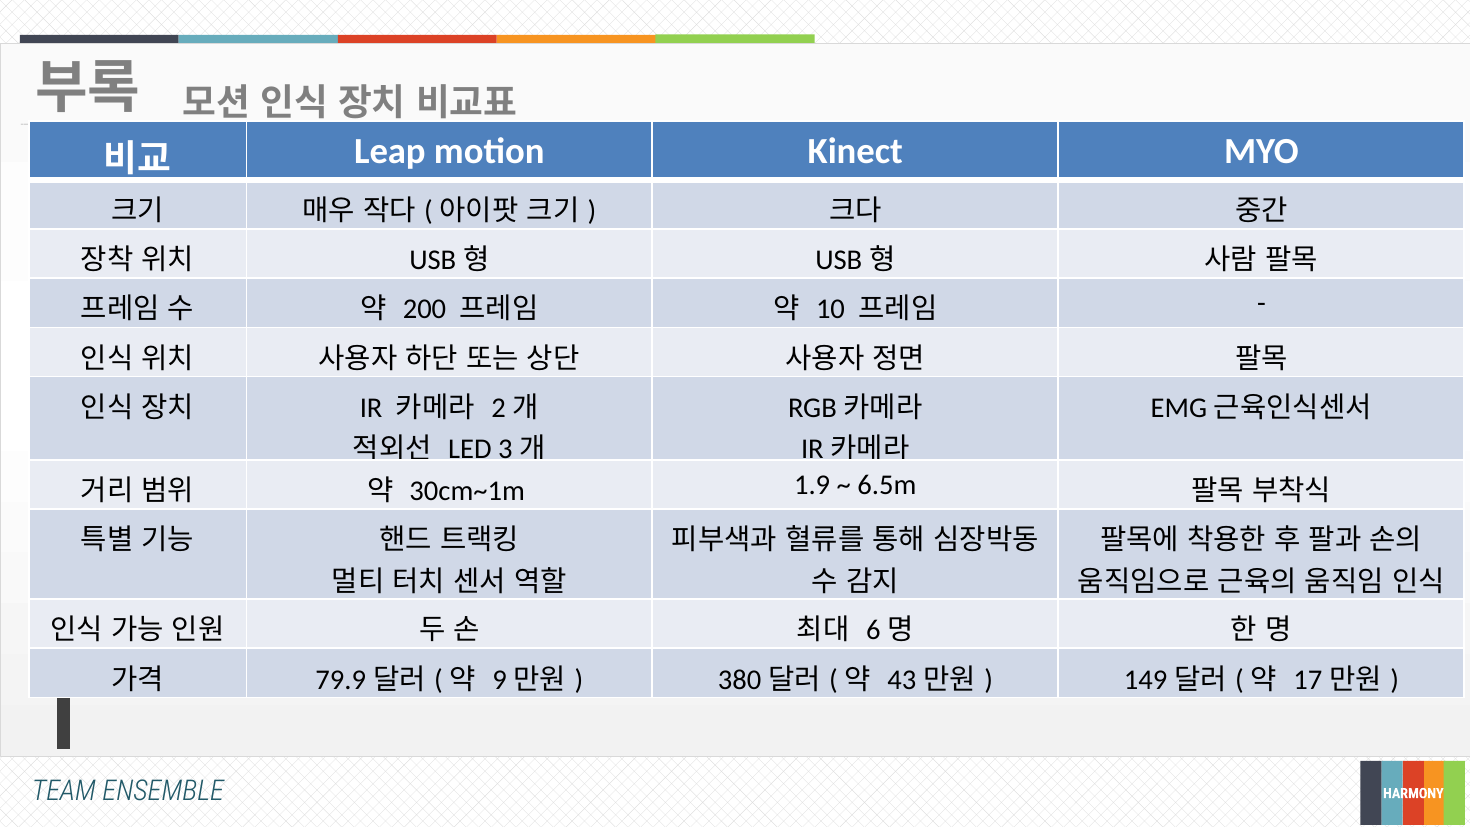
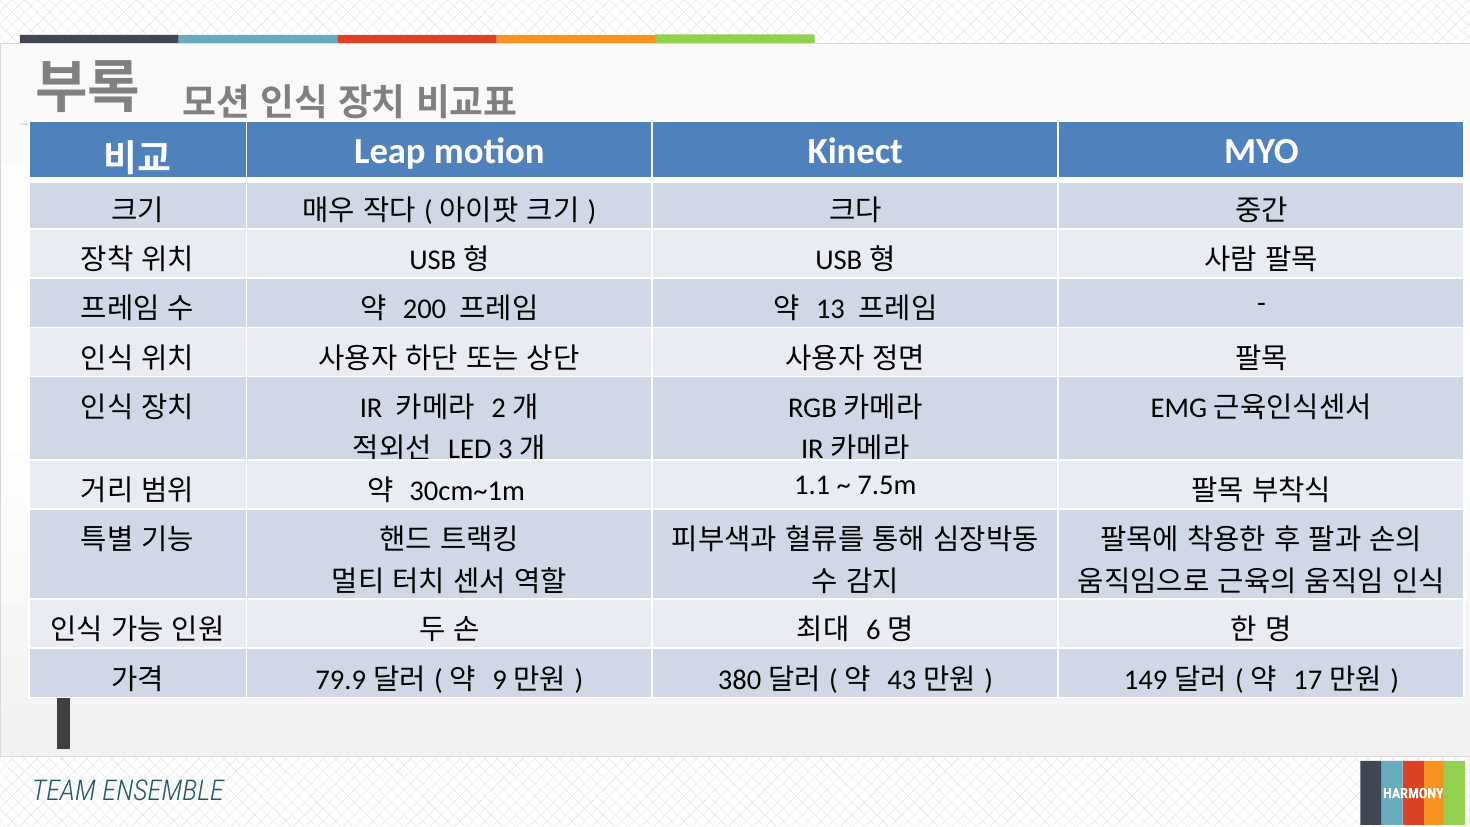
10: 10 -> 13 (830, 310)
1.9: 1.9 -> 1.1 (812, 485)
6.5m: 6.5m -> 7.5m (887, 485)
